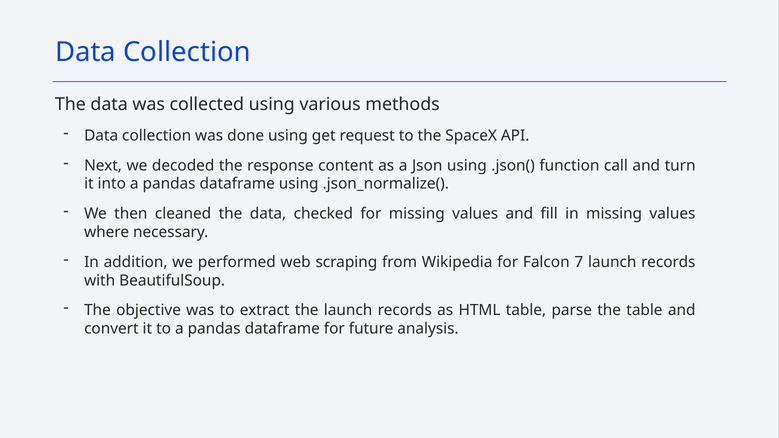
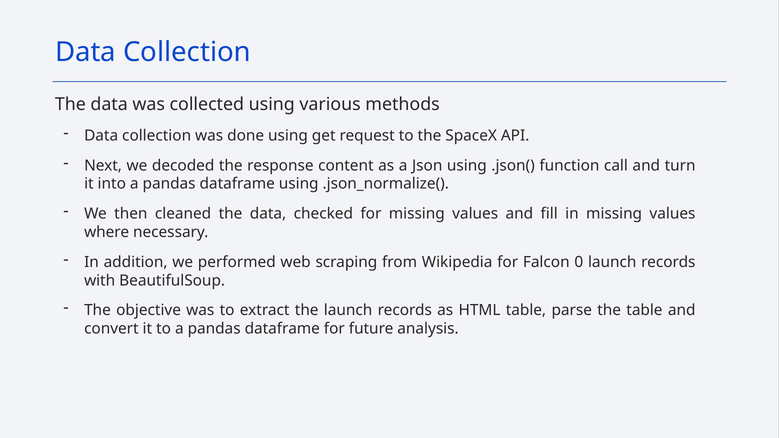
7: 7 -> 0 (579, 262)
